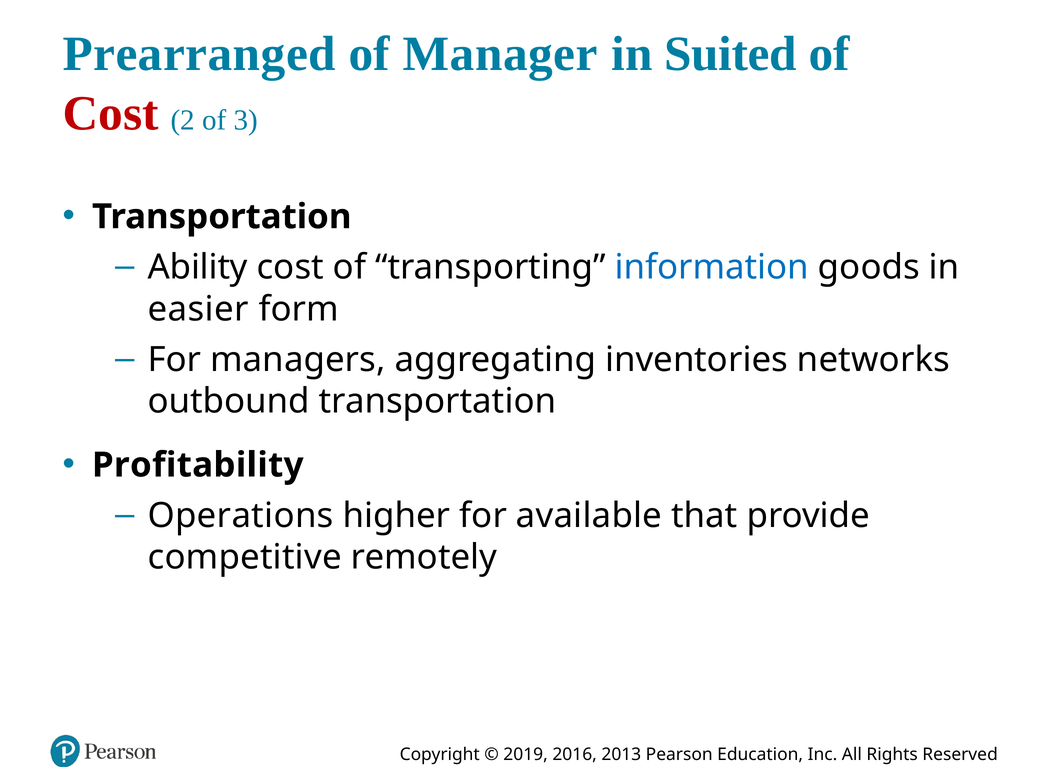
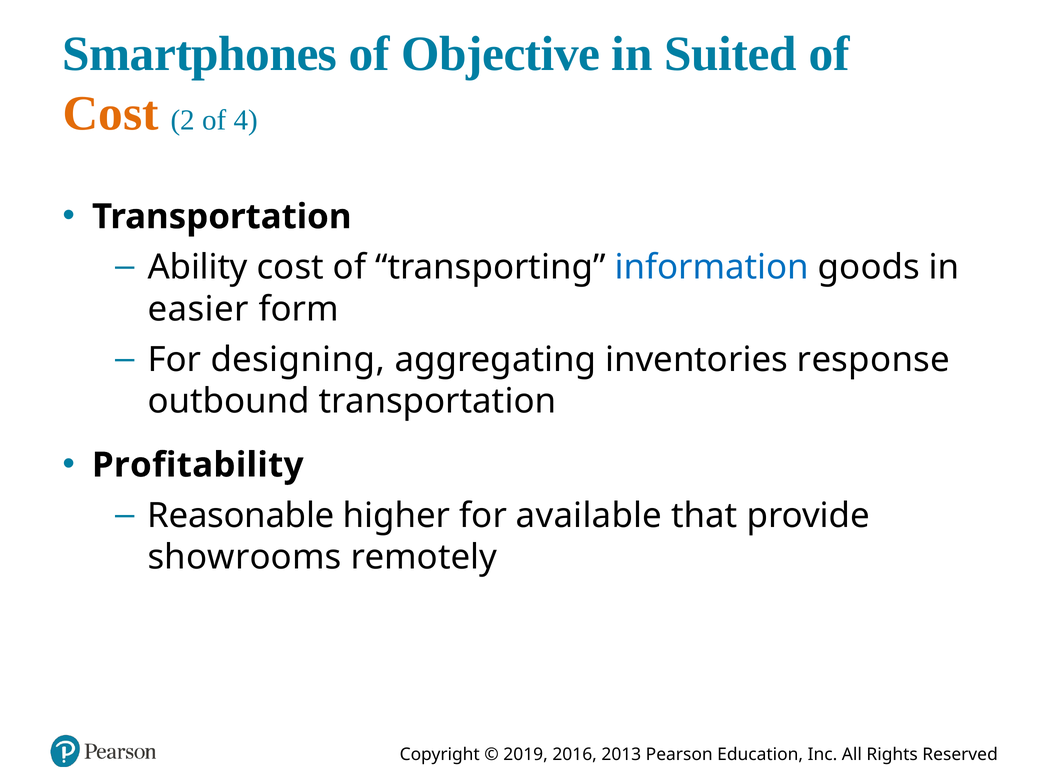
Prearranged: Prearranged -> Smartphones (200, 54)
Manager: Manager -> Objective (501, 54)
Cost colour: red -> orange (111, 114)
3: 3 -> 4 (246, 120)
managers: managers -> designing (298, 360)
networks: networks -> response (873, 360)
Operations: Operations -> Reasonable (241, 516)
competitive: competitive -> showrooms (245, 558)
